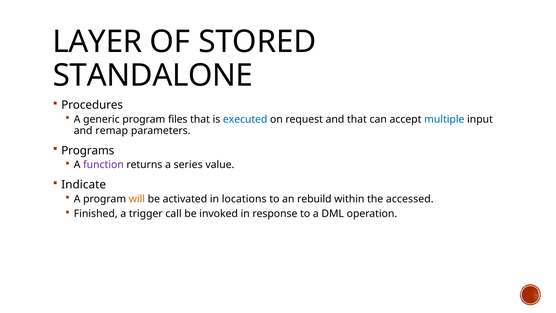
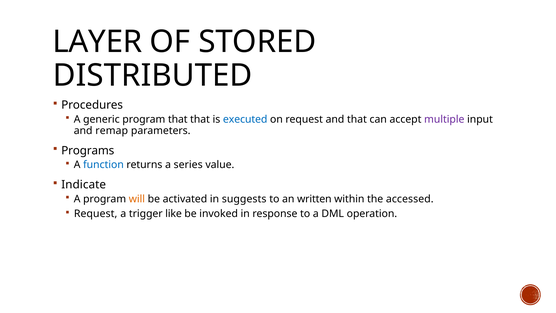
STANDALONE: STANDALONE -> DISTRIBUTED (153, 75)
program files: files -> that (178, 119)
multiple colour: blue -> purple (444, 119)
function colour: purple -> blue (103, 165)
locations: locations -> suggests (244, 199)
rebuild: rebuild -> written (314, 199)
Finished: Finished -> Request (96, 214)
call: call -> like (174, 214)
